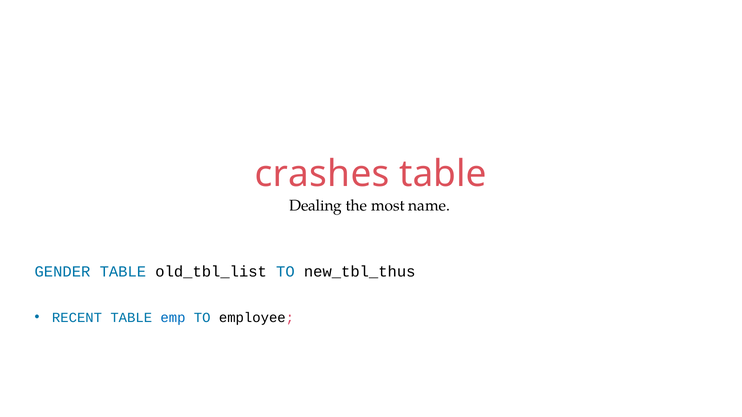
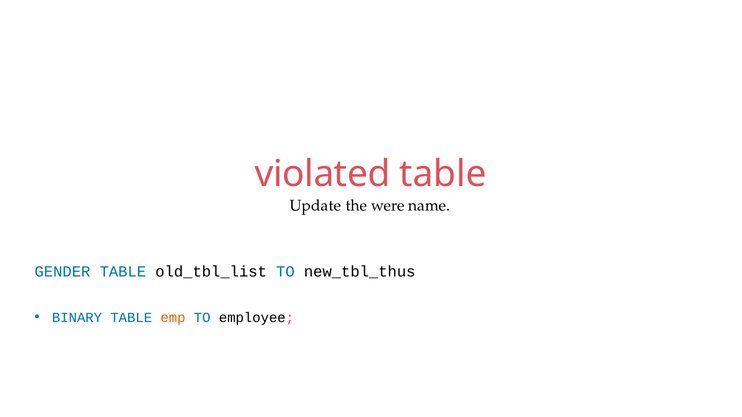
crashes: crashes -> violated (322, 174)
Dealing: Dealing -> Update (315, 206)
most: most -> were (388, 206)
RECENT: RECENT -> BINARY (77, 318)
emp colour: blue -> orange (173, 318)
